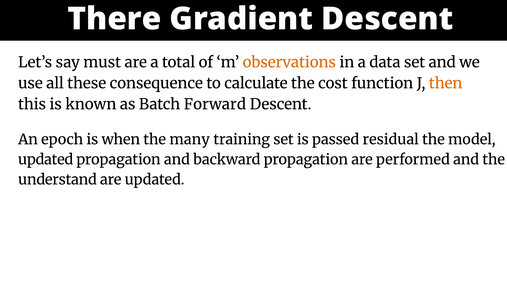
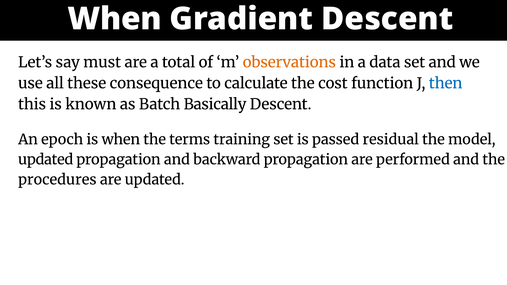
There: There -> When (115, 19)
then colour: orange -> blue (446, 83)
Forward: Forward -> Basically (215, 104)
many: many -> terms (190, 140)
understand: understand -> procedures (57, 180)
